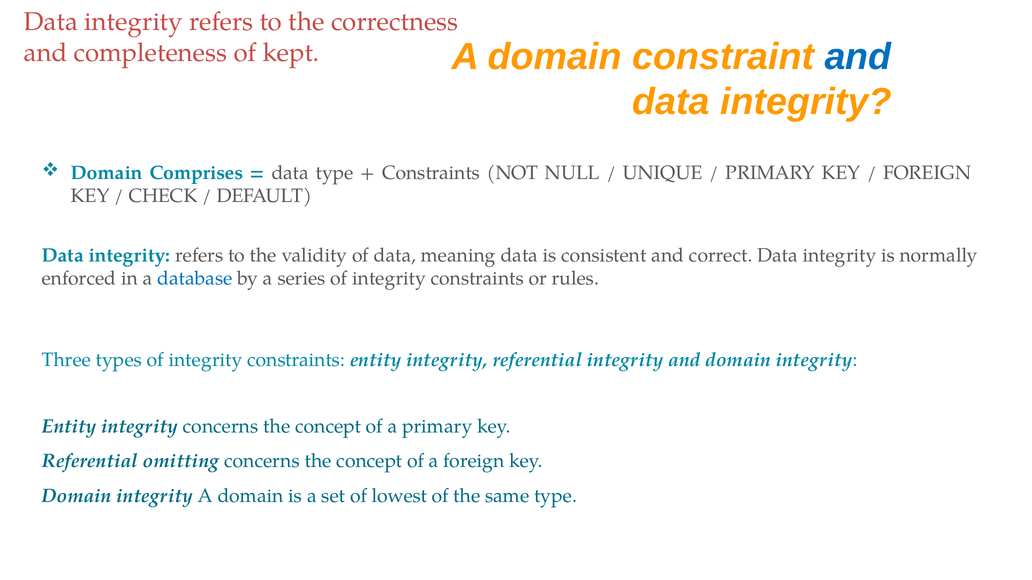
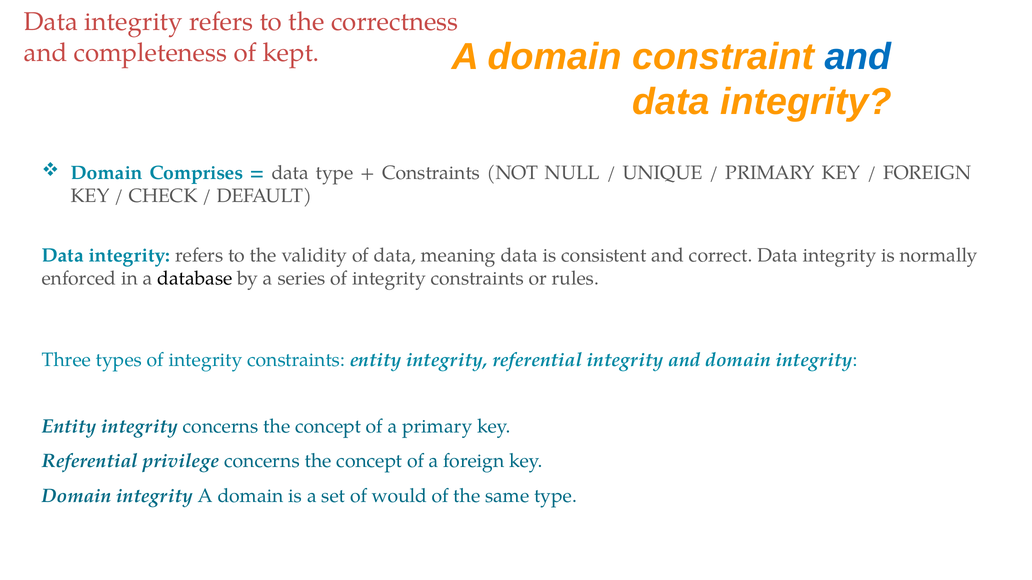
database colour: blue -> black (195, 279)
omitting: omitting -> privilege (181, 461)
lowest: lowest -> would (399, 496)
